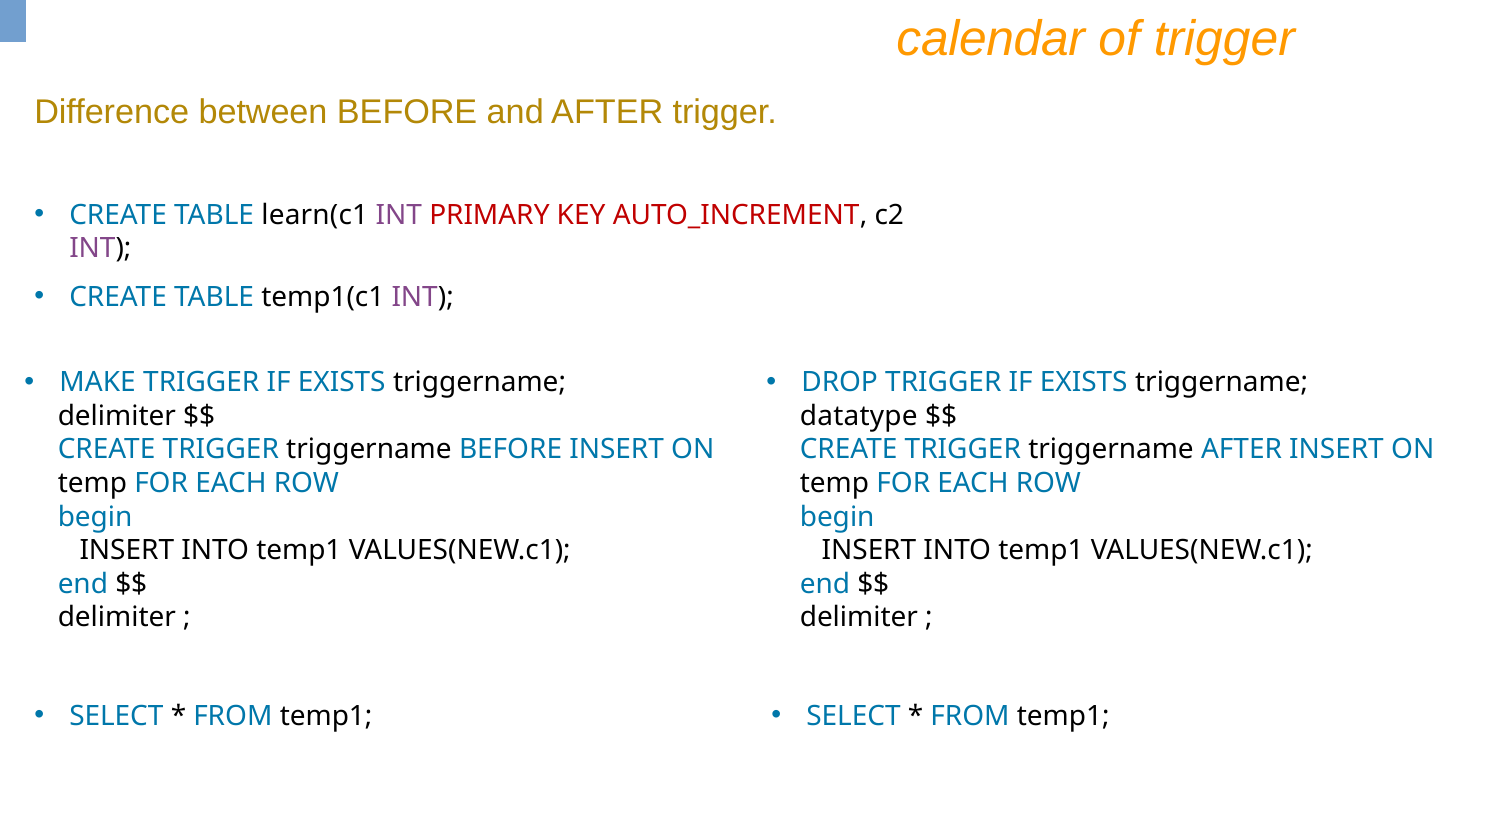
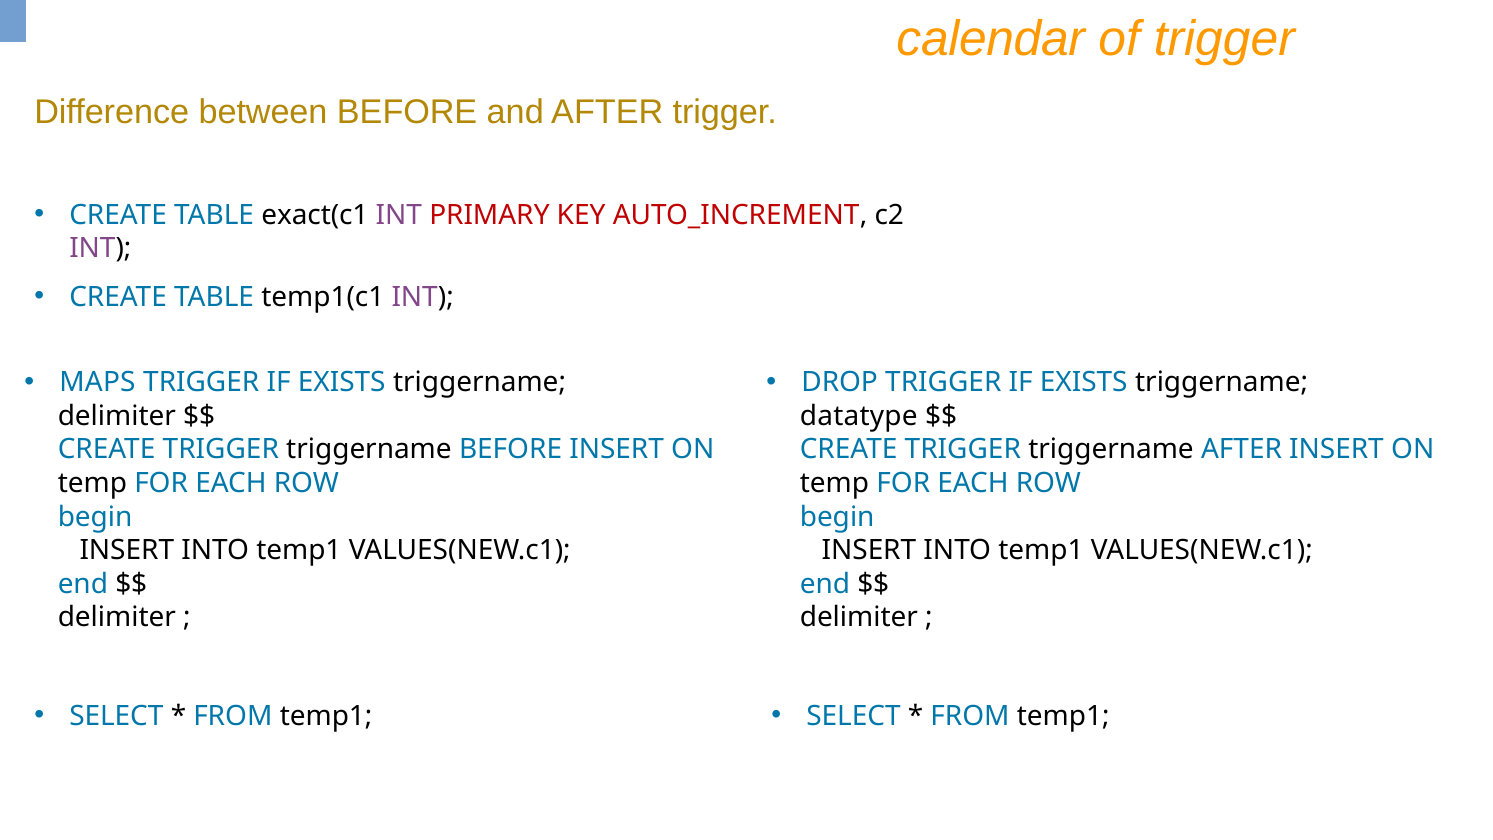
learn(c1: learn(c1 -> exact(c1 (315, 215)
MAKE: MAKE -> MAPS (97, 382)
